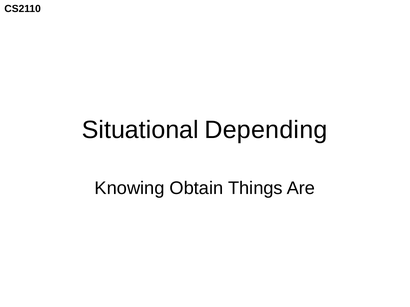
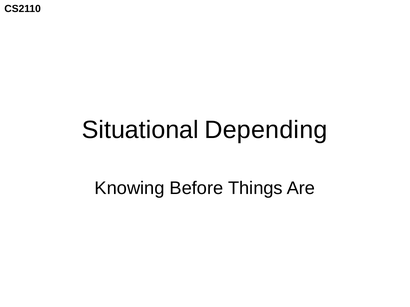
Obtain: Obtain -> Before (196, 189)
